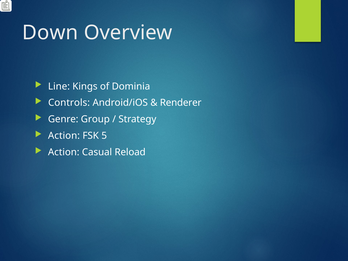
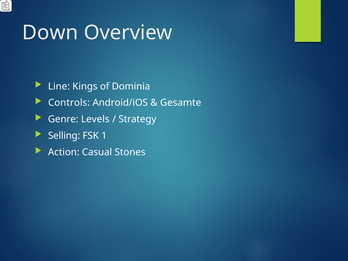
Renderer: Renderer -> Gesamte (181, 103)
Group: Group -> Levels (95, 119)
Action: Action -> Selling (64, 136)
5: 5 -> 1 (104, 136)
Reload: Reload -> Stones (130, 152)
